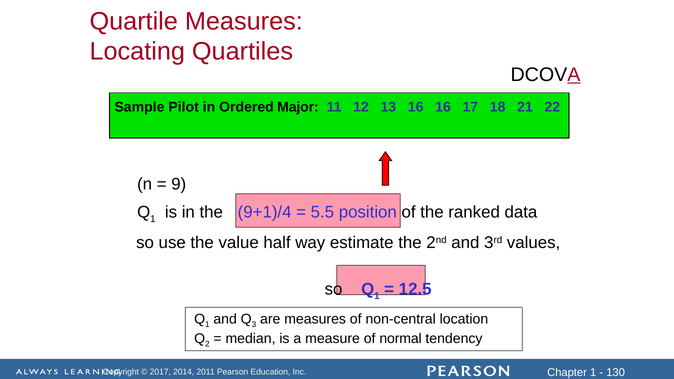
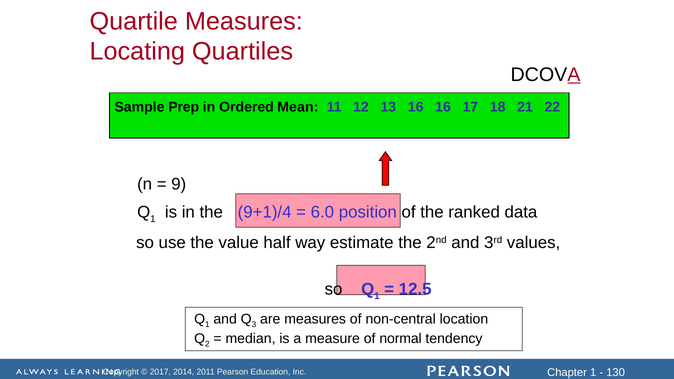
Pilot: Pilot -> Prep (184, 107)
Major: Major -> Mean (298, 107)
5.5: 5.5 -> 6.0 (322, 212)
